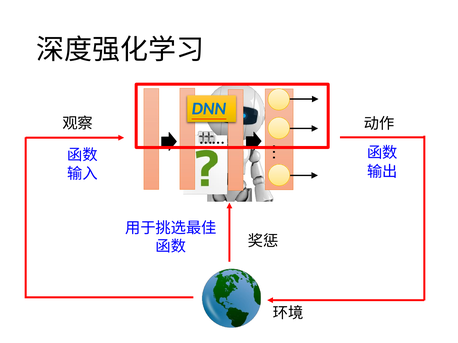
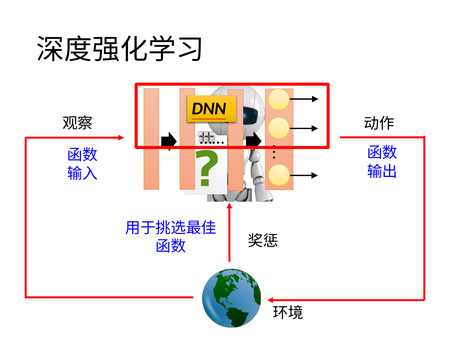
DNN colour: blue -> black (209, 109)
